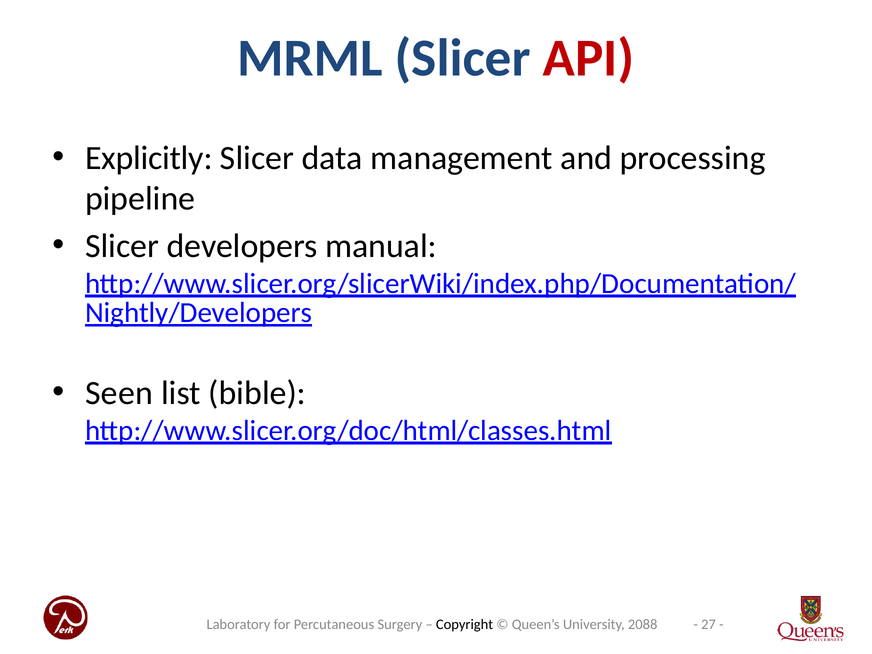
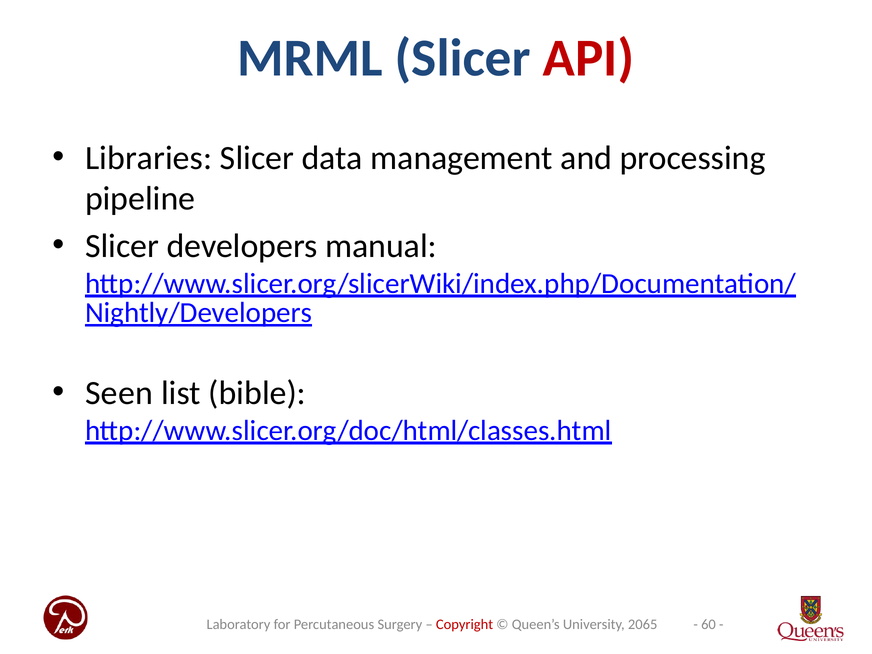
Explicitly: Explicitly -> Libraries (149, 158)
27: 27 -> 60 (709, 624)
Copyright colour: black -> red (465, 625)
2088: 2088 -> 2065 (643, 625)
